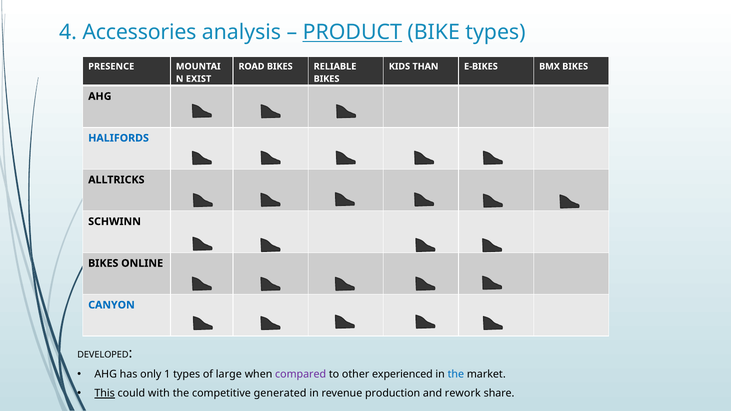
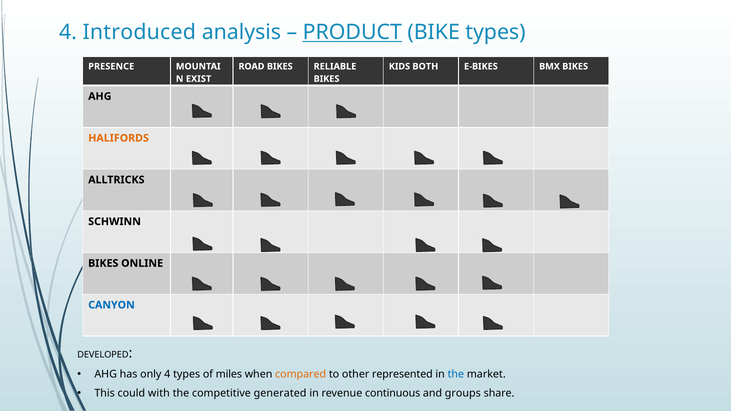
Accessories: Accessories -> Introduced (139, 32)
THAN: THAN -> BOTH (425, 66)
HALIFORDS colour: blue -> orange (119, 138)
only 1: 1 -> 4 (167, 374)
large: large -> miles (229, 374)
compared colour: purple -> orange (301, 374)
experienced: experienced -> represented (402, 374)
This underline: present -> none (105, 394)
production: production -> continuous (393, 394)
rework: rework -> groups (463, 394)
